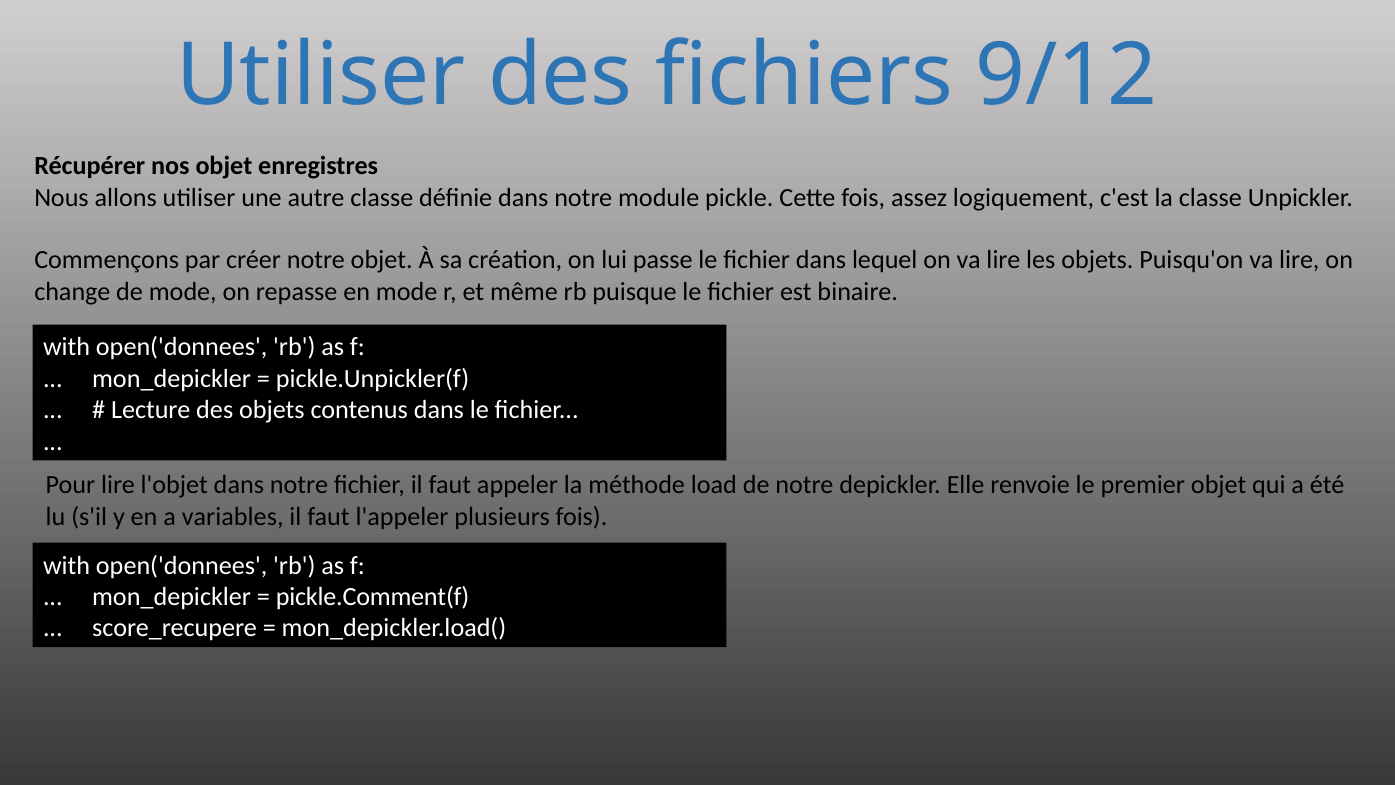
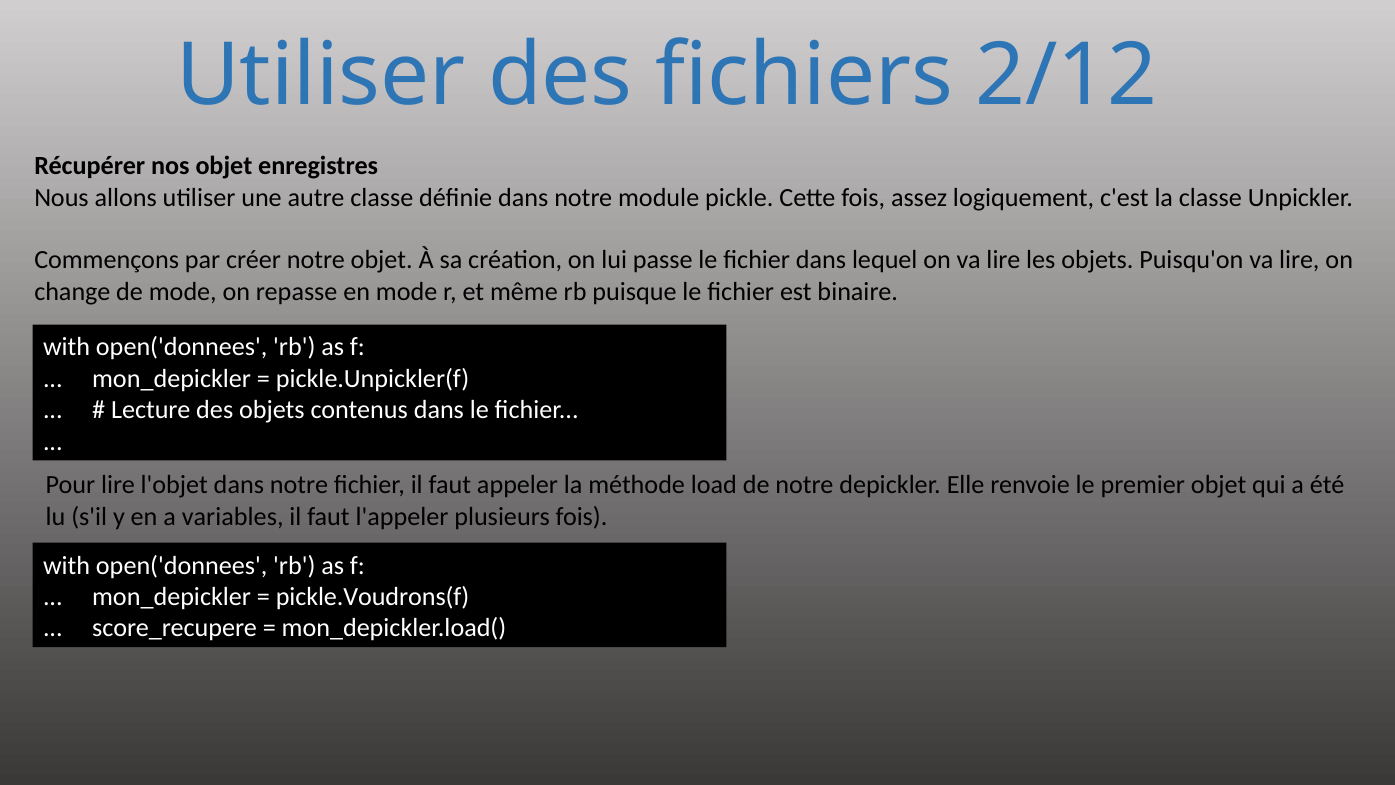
9/12: 9/12 -> 2/12 (1067, 75)
pickle.Comment(f: pickle.Comment(f -> pickle.Voudrons(f (373, 597)
